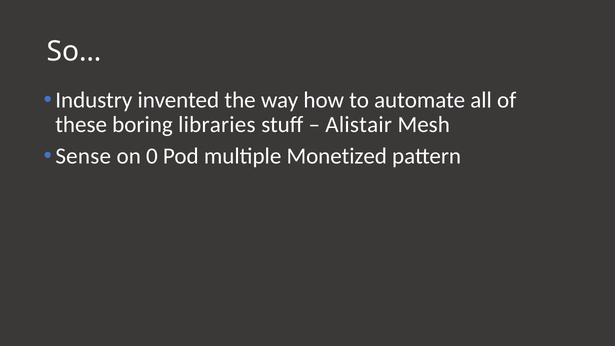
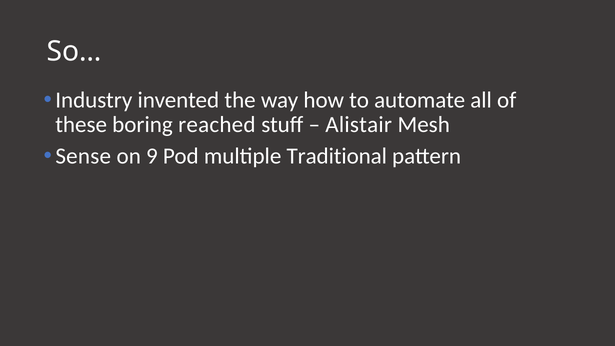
libraries: libraries -> reached (217, 125)
0: 0 -> 9 (152, 156)
Monetized: Monetized -> Traditional (337, 156)
